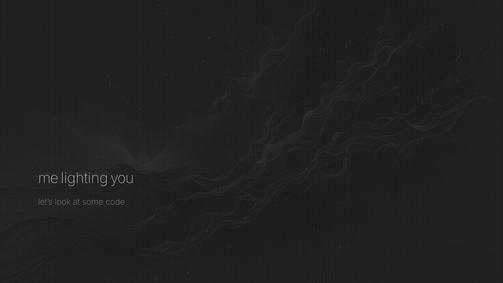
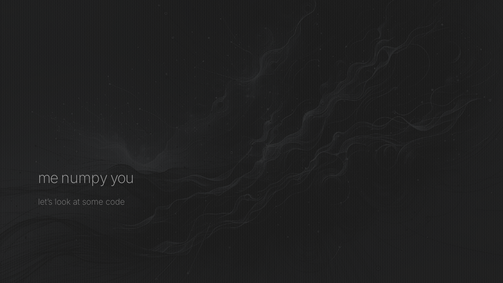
lighting: lighting -> numpy (84, 178)
